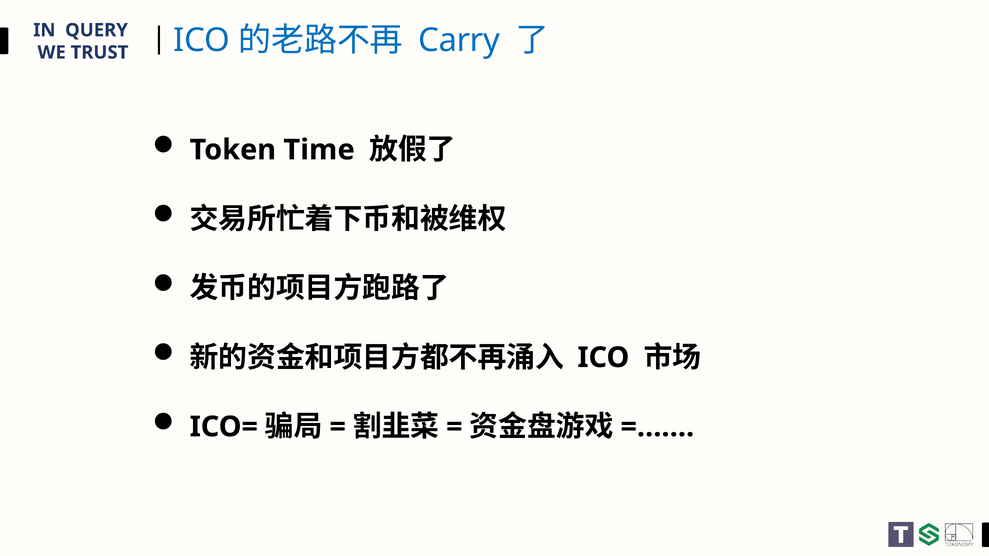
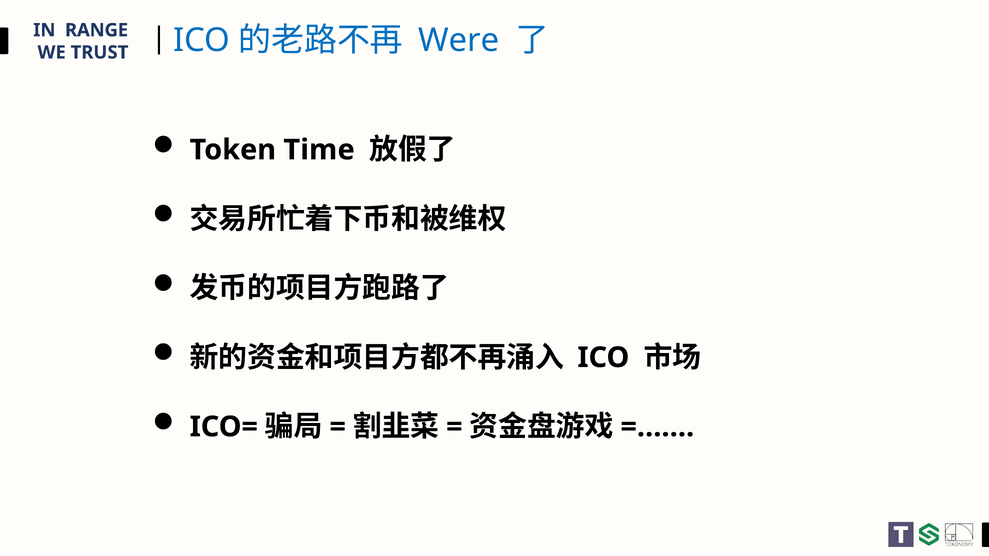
QUERY: QUERY -> RANGE (97, 30)
Carry: Carry -> Were (459, 40)
